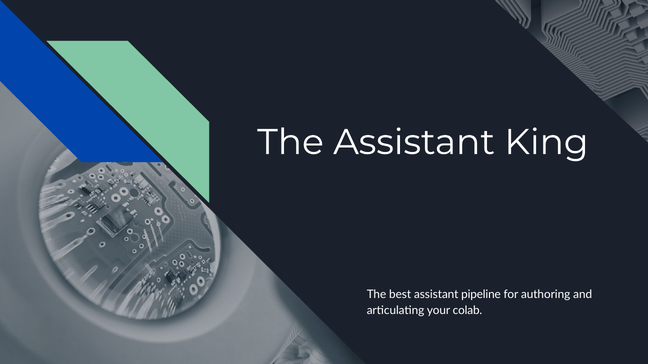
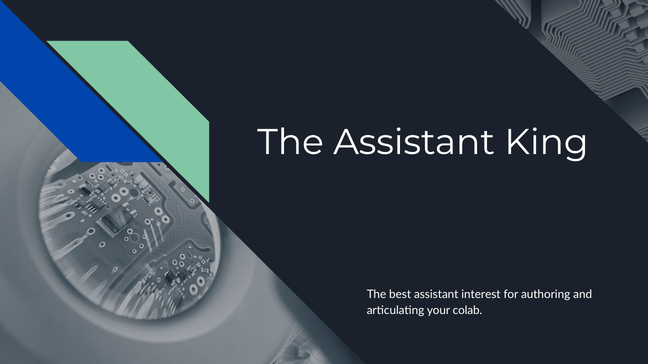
pipeline: pipeline -> interest (481, 295)
